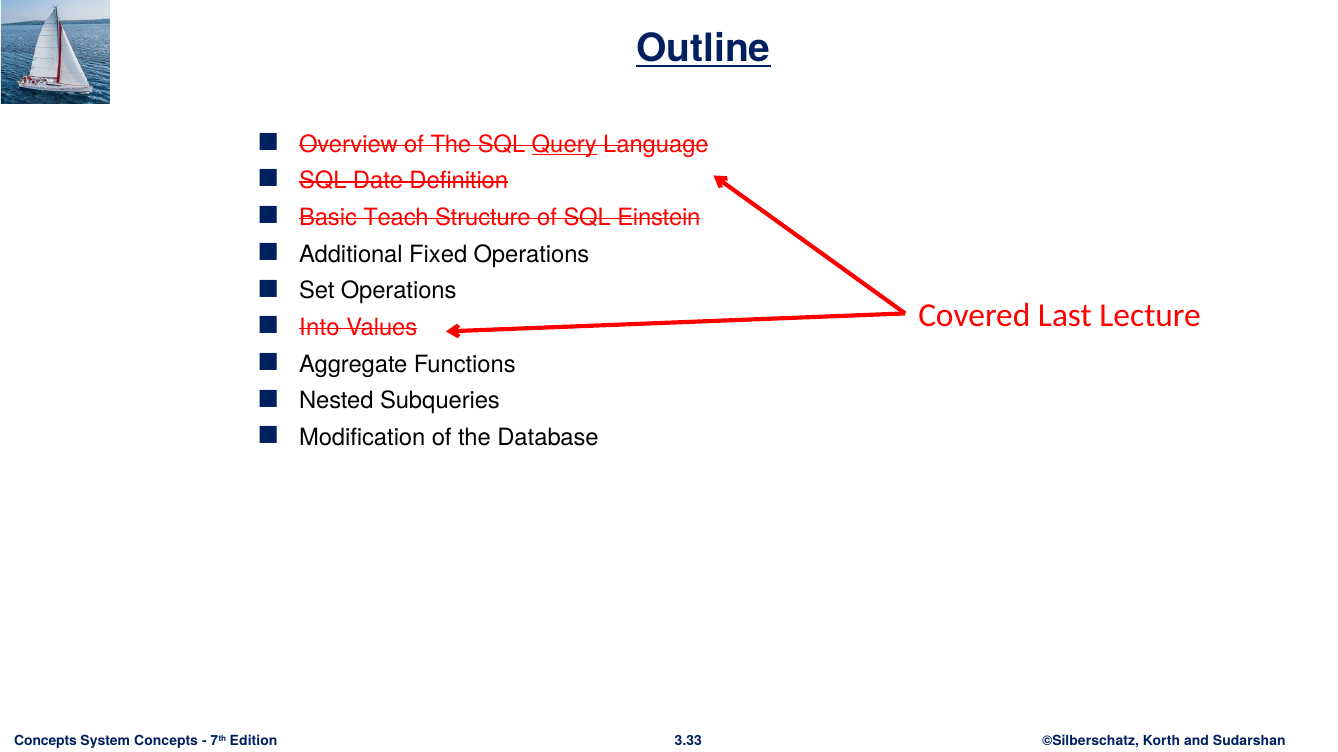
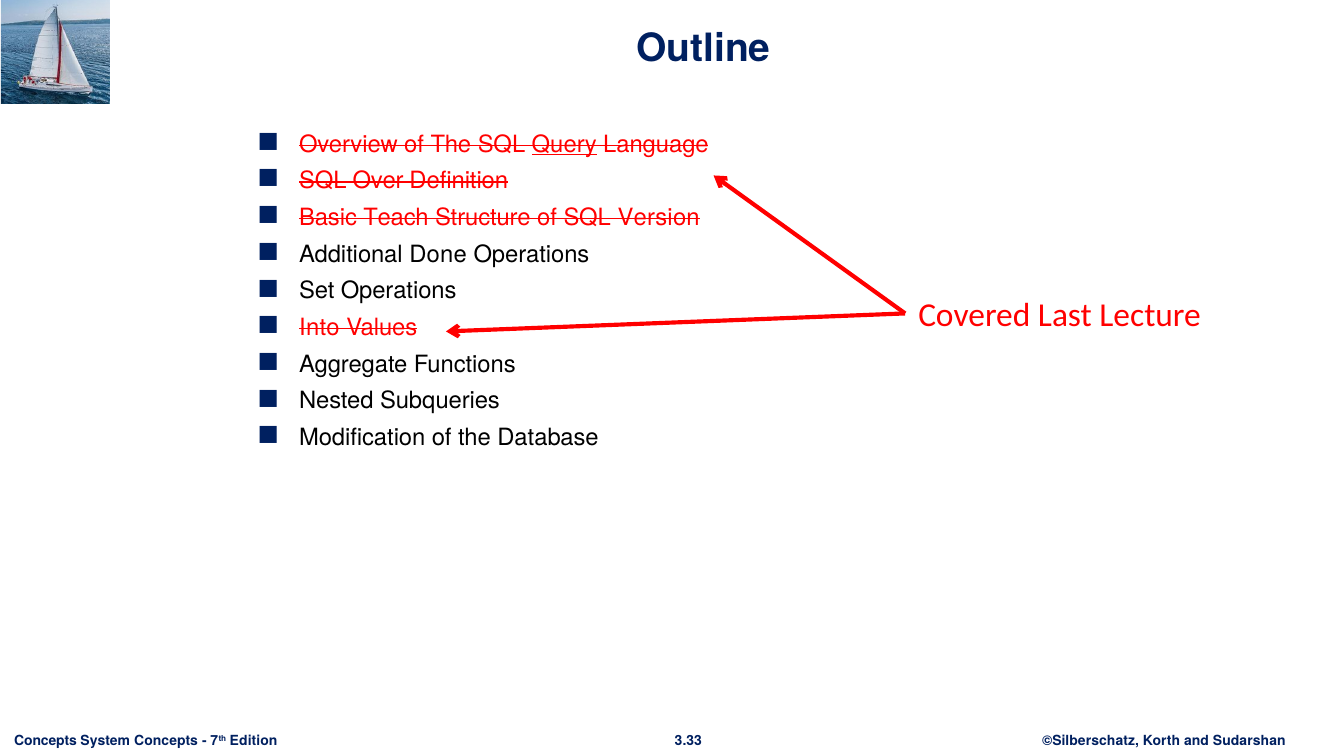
Outline underline: present -> none (703, 49)
Date: Date -> Over (378, 181)
Einstein: Einstein -> Version (659, 218)
Fixed: Fixed -> Done (438, 255)
